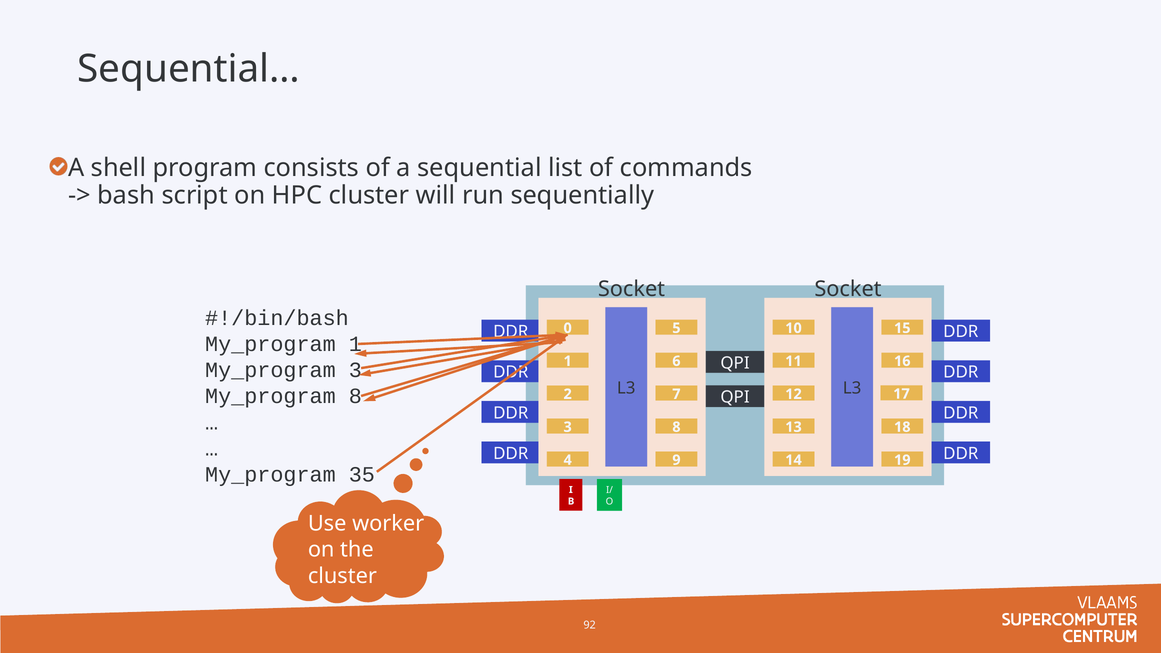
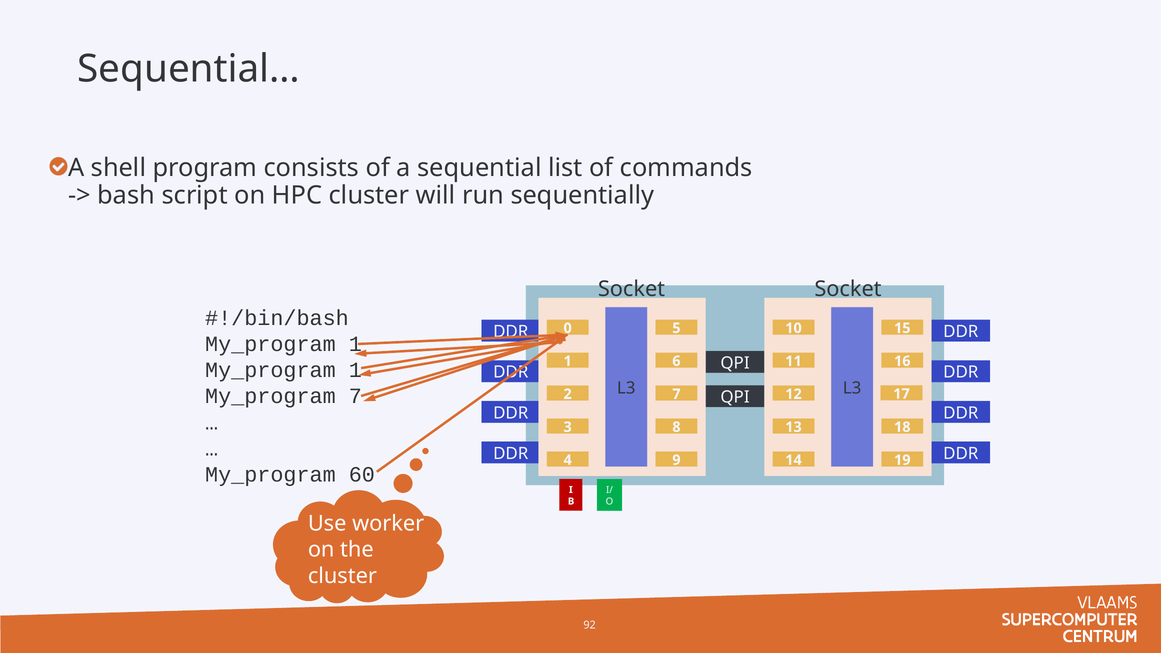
3: 3 -> 1 (355, 370)
My_program 8: 8 -> 7 (355, 396)
35: 35 -> 60 (362, 475)
